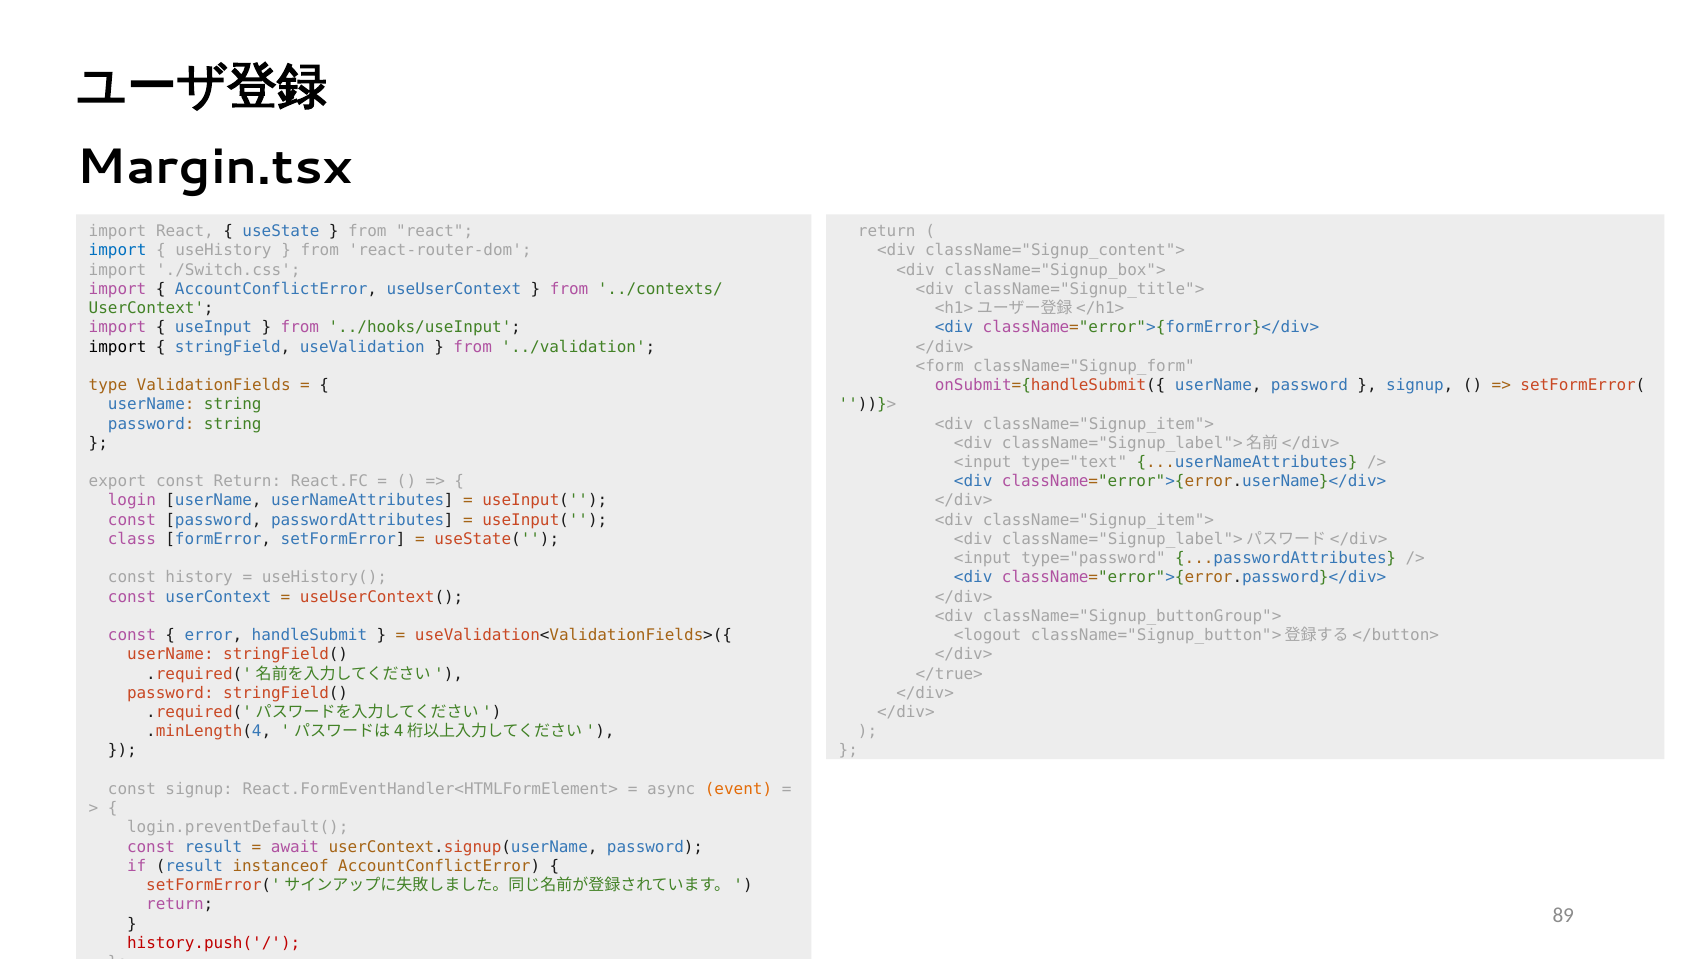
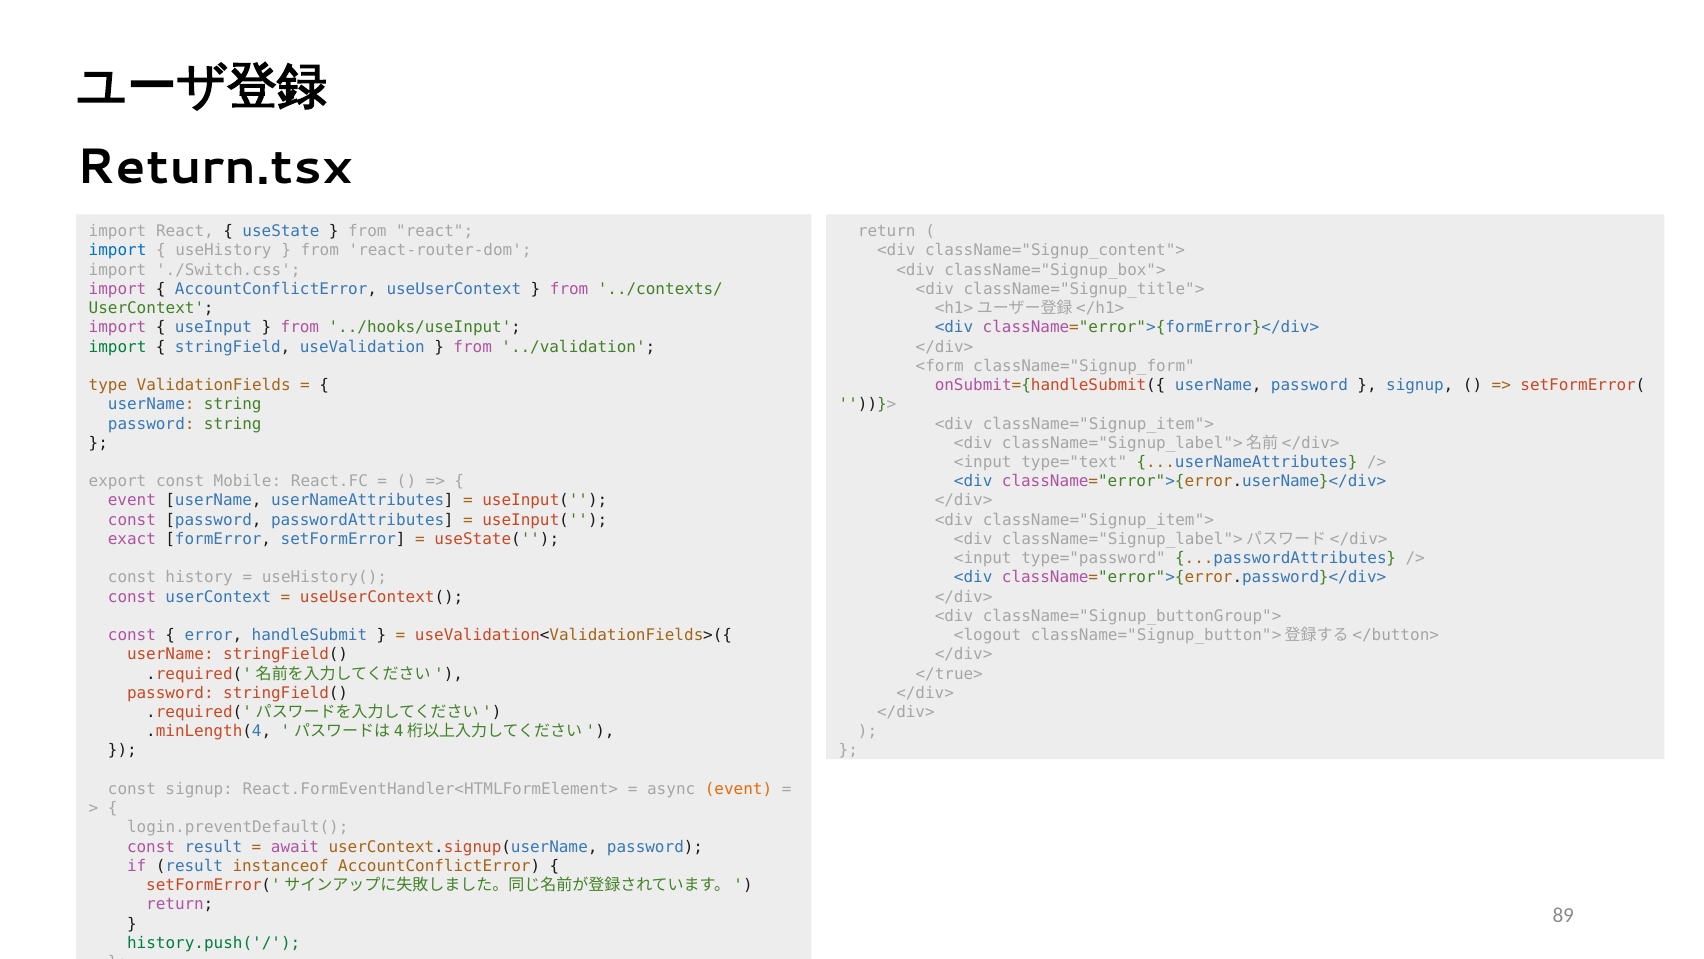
Margin.tsx: Margin.tsx -> Return.tsx (214, 167)
import colour: black -> green (118, 347)
const Return: Return -> Mobile (247, 481)
login: login -> event (132, 500)
class: class -> exact (132, 539)
history.push('/ colour: red -> green (214, 942)
